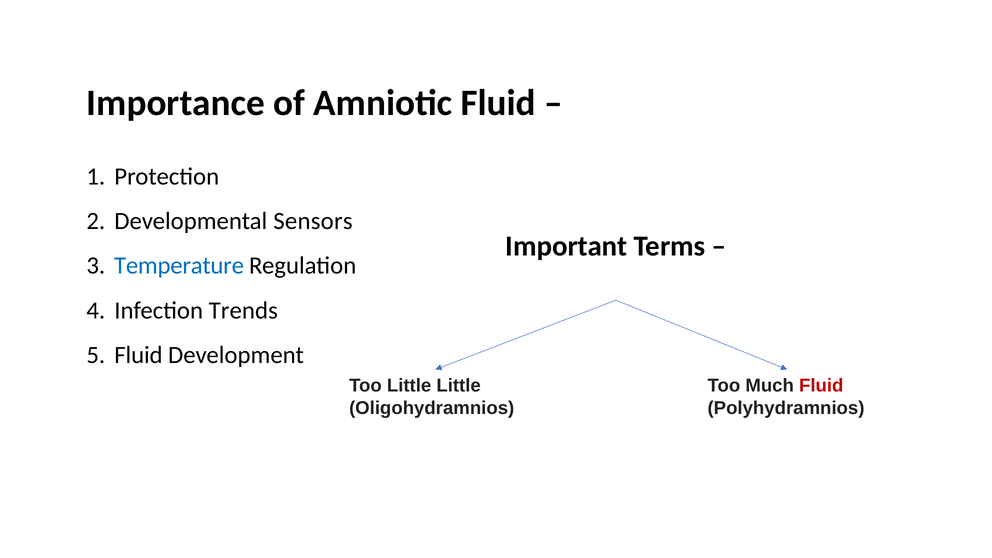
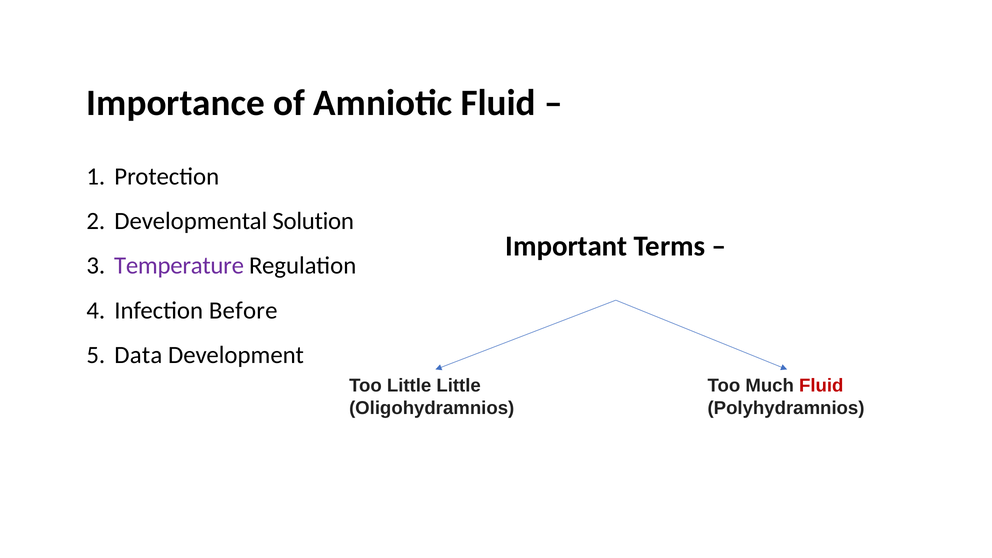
Sensors: Sensors -> Solution (313, 221)
Temperature colour: blue -> purple (179, 266)
Trends: Trends -> Before (243, 310)
Fluid: Fluid -> Data (138, 355)
